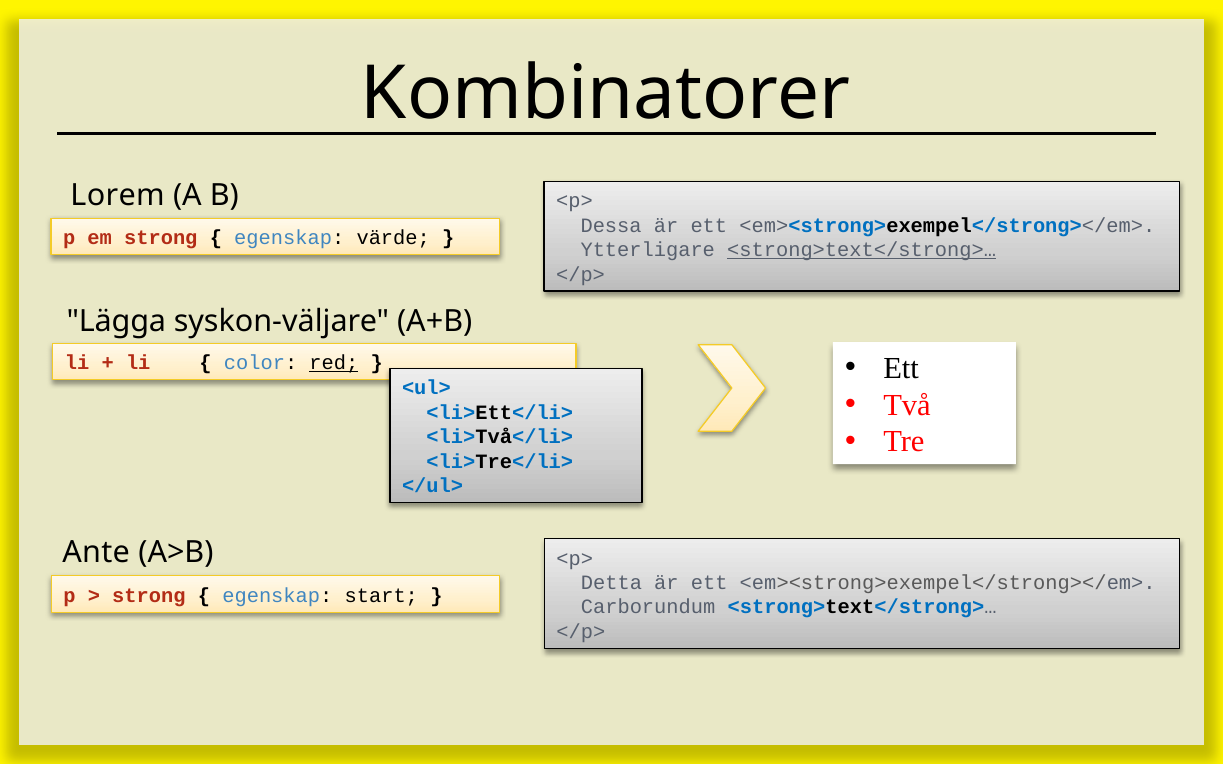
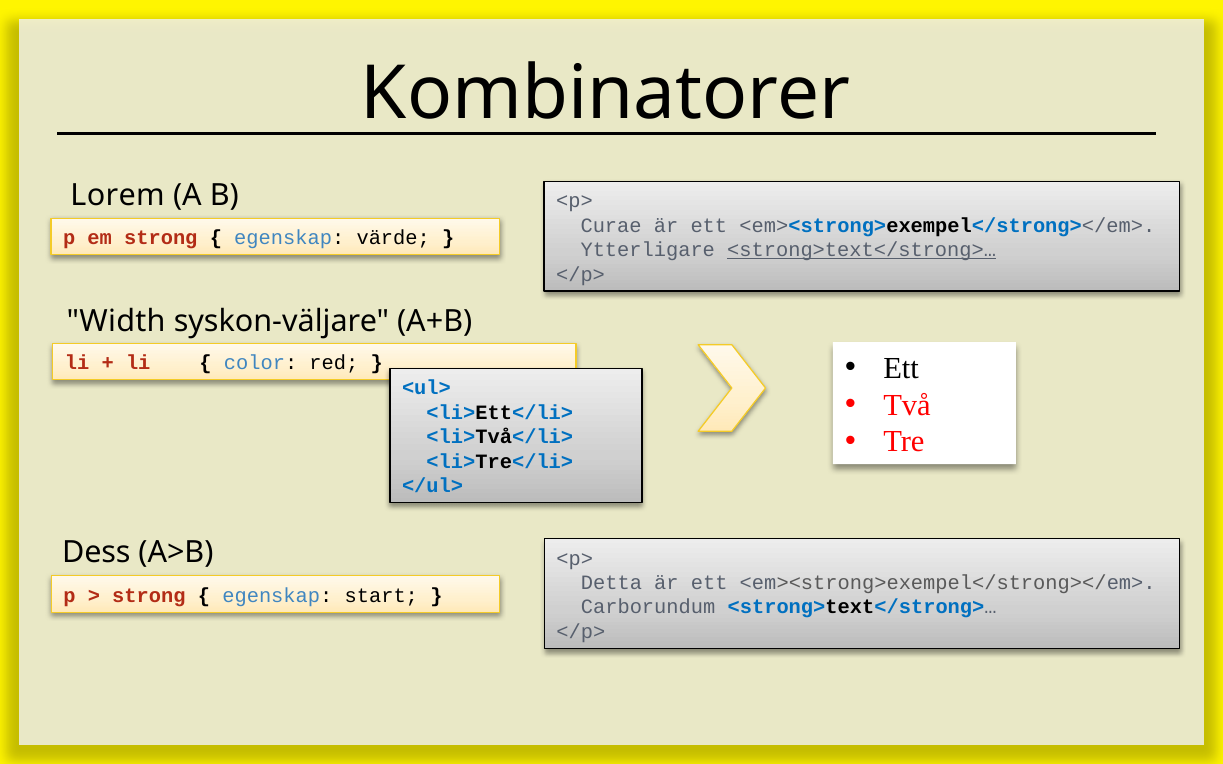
Dessa: Dessa -> Curae (611, 226)
Lägga: Lägga -> Width (116, 322)
red underline: present -> none (334, 363)
Ante: Ante -> Dess (96, 553)
